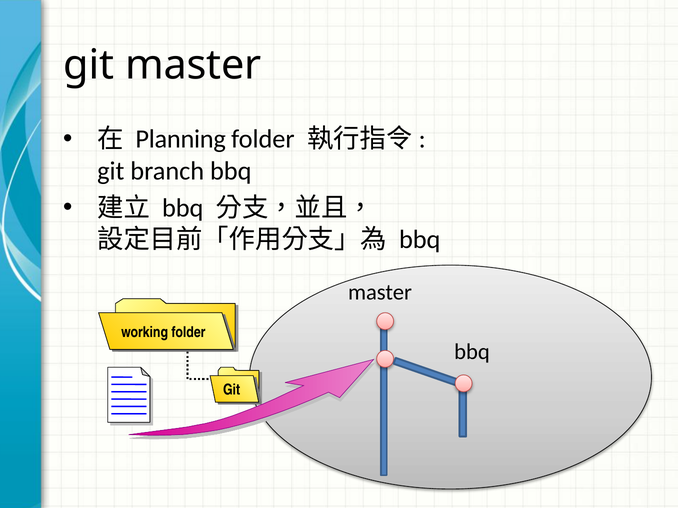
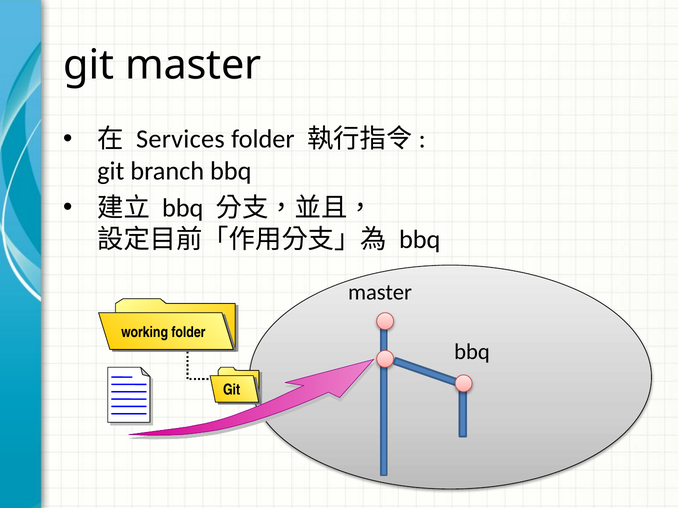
Planning: Planning -> Services (180, 139)
